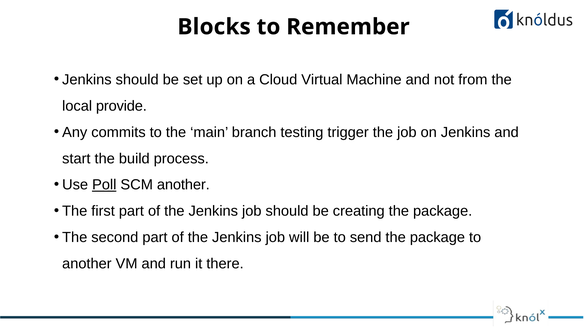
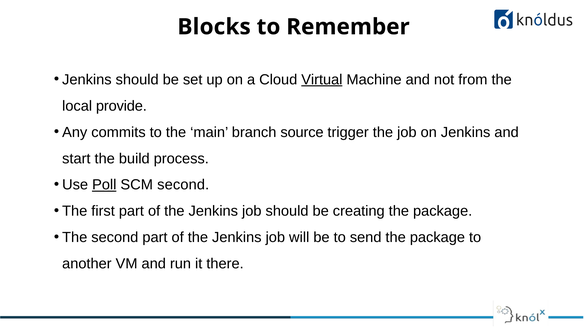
Virtual underline: none -> present (322, 79)
testing: testing -> source (302, 132)
SCM another: another -> second (183, 185)
